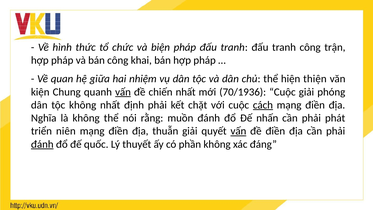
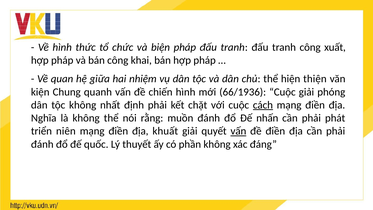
trận: trận -> xuất (335, 47)
vấn underline: present -> none (123, 92)
chiến nhất: nhất -> hình (186, 92)
70/1936: 70/1936 -> 66/1936 (243, 92)
thuẫn: thuẫn -> khuất (165, 131)
đánh underline: present -> none (42, 144)
